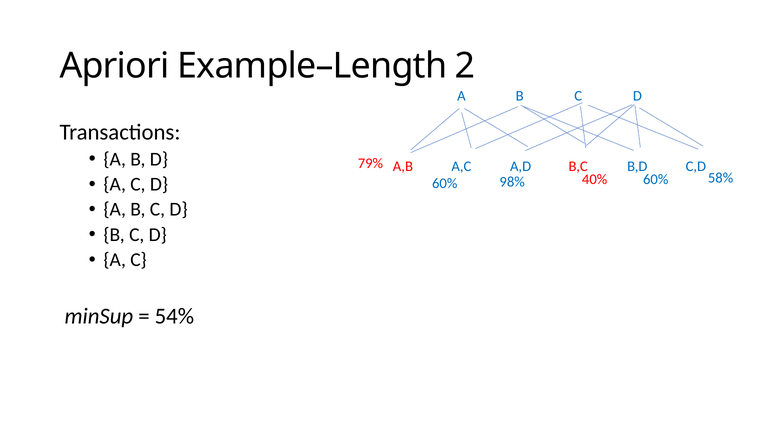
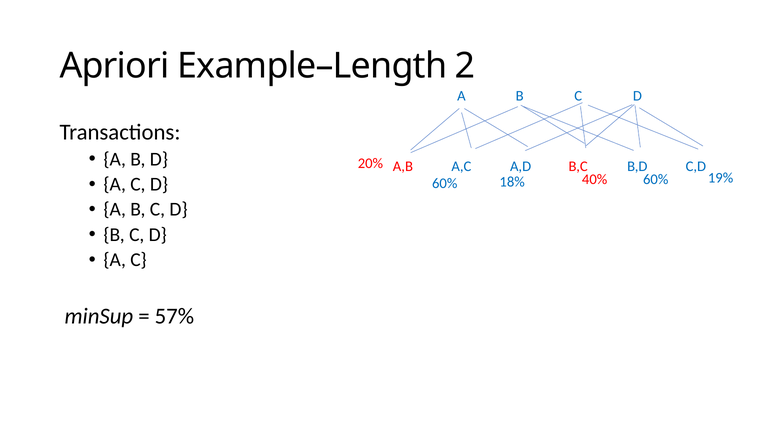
79%: 79% -> 20% (370, 163)
98%: 98% -> 18% (512, 182)
58%: 58% -> 19% (721, 177)
54%: 54% -> 57% (174, 316)
